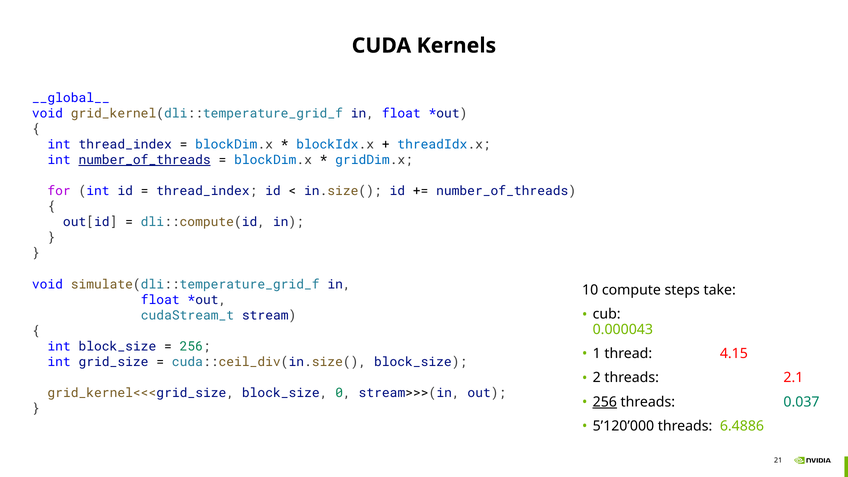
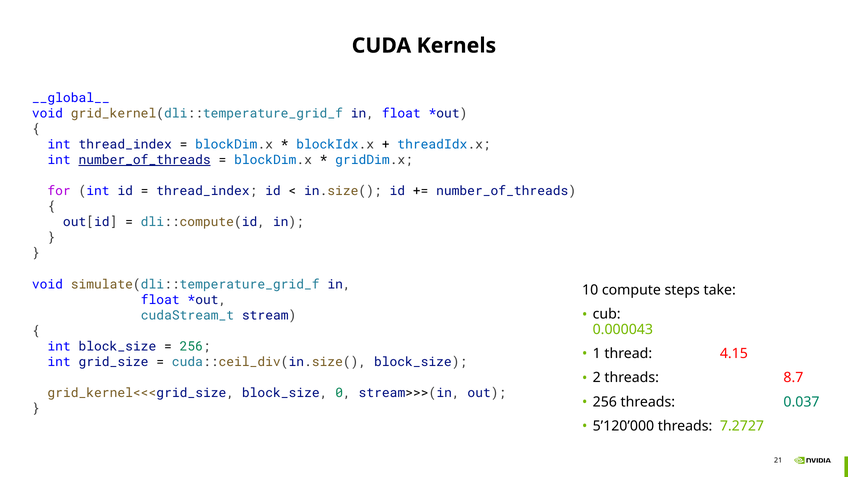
2.1: 2.1 -> 8.7 (793, 378)
256 underline: present -> none (605, 402)
6.4886: 6.4886 -> 7.2727 (742, 426)
